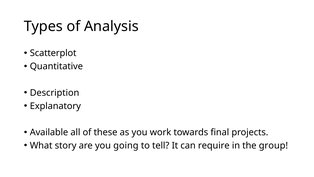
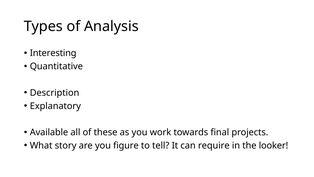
Scatterplot: Scatterplot -> Interesting (53, 53)
going: going -> figure (126, 145)
group: group -> looker (273, 145)
